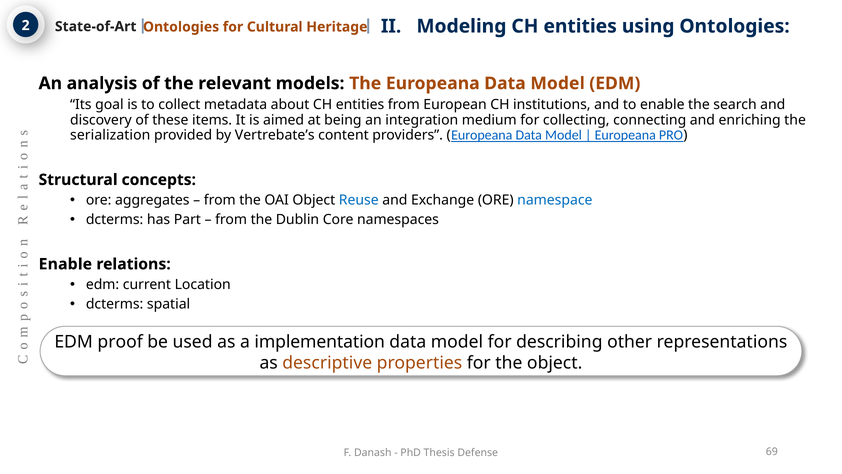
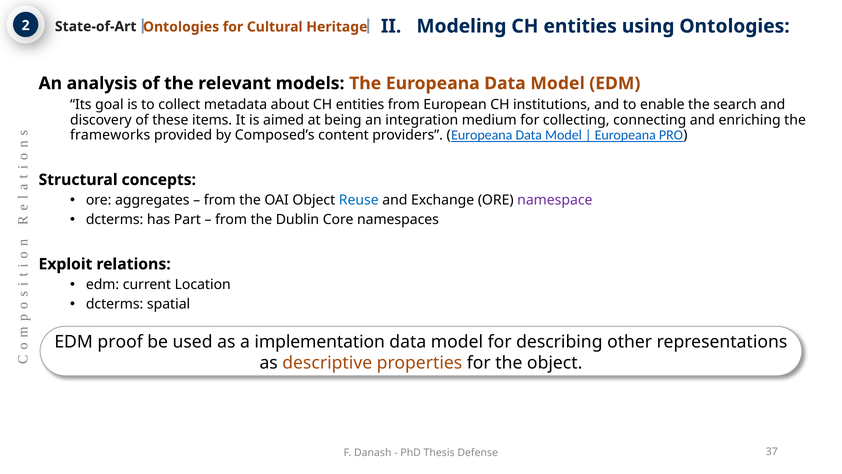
serialization: serialization -> frameworks (110, 135)
Vertrebate’s: Vertrebate’s -> Composed’s (275, 135)
namespace colour: blue -> purple (555, 200)
Enable: Enable -> Exploit (65, 264)
69: 69 -> 37 (772, 451)
